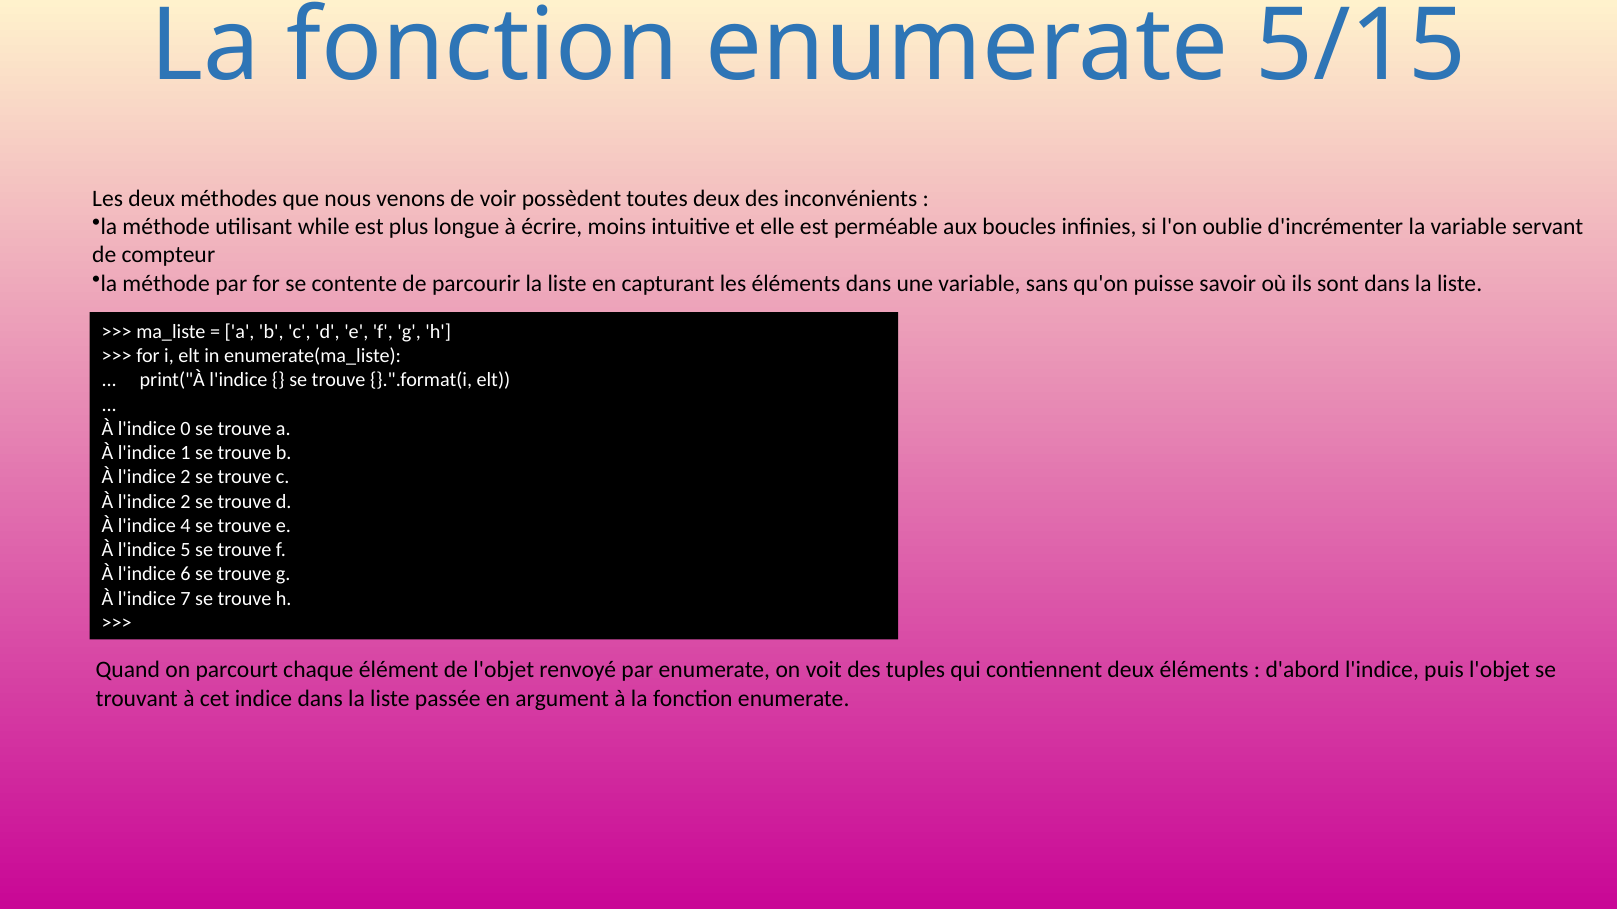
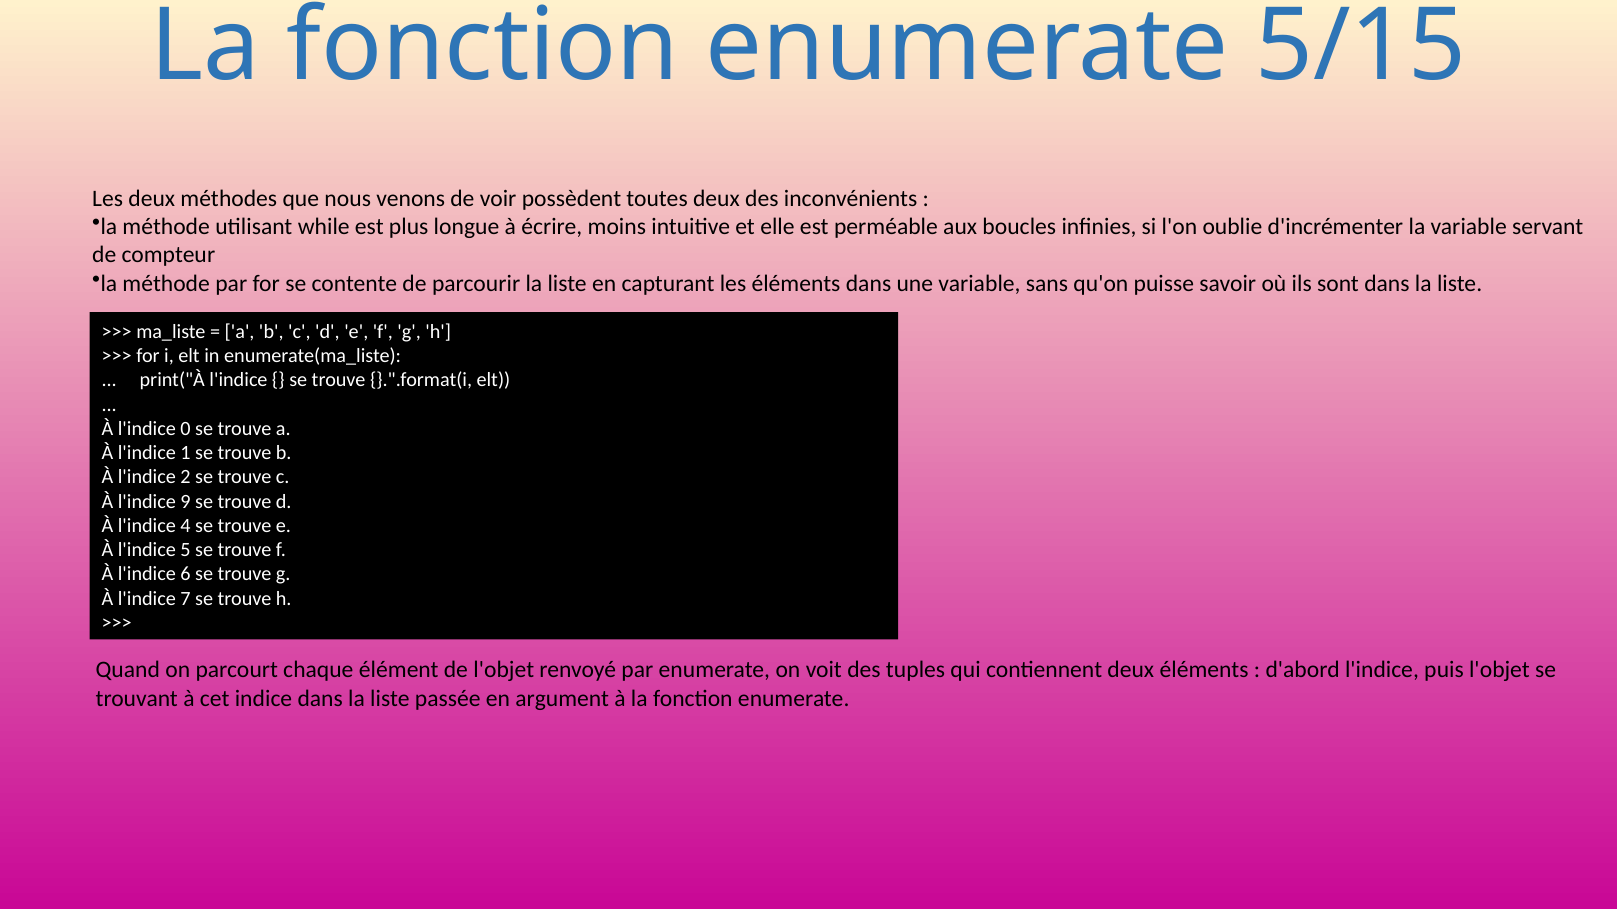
2: 2 -> 9 (186, 501)
